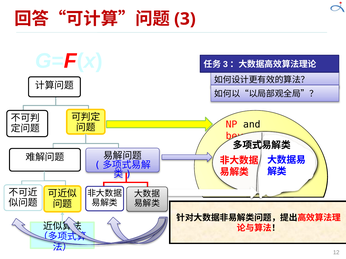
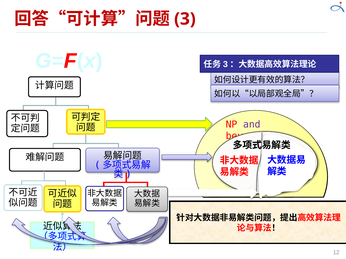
and colour: black -> purple (252, 125)
